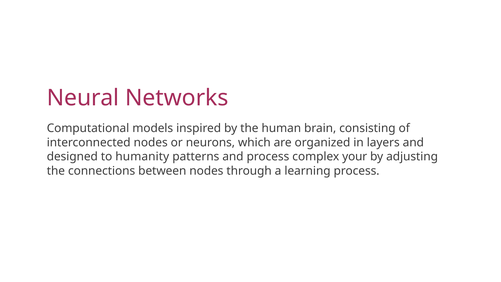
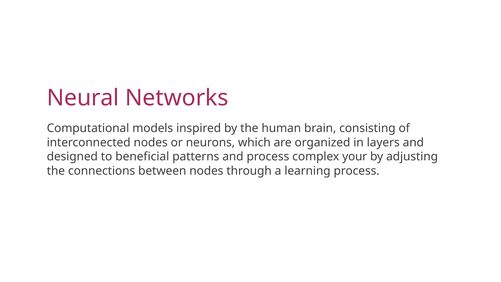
humanity: humanity -> beneficial (142, 157)
